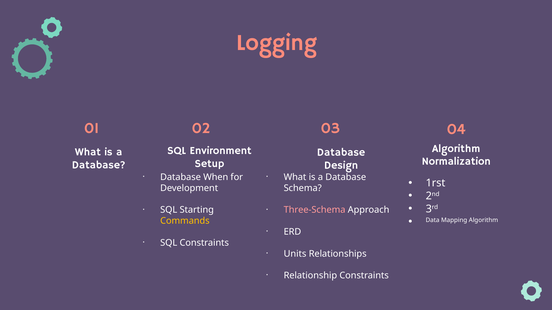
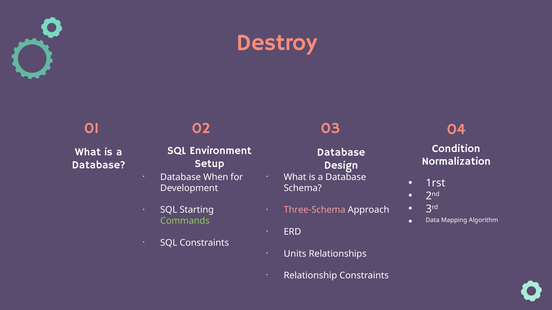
Logging: Logging -> Destroy (277, 43)
Algorithm: Algorithm -> Condition (456, 149)
Commands colour: yellow -> light green (185, 221)
